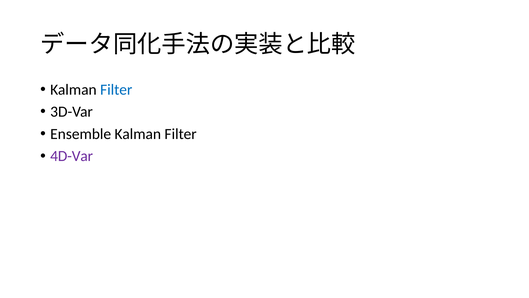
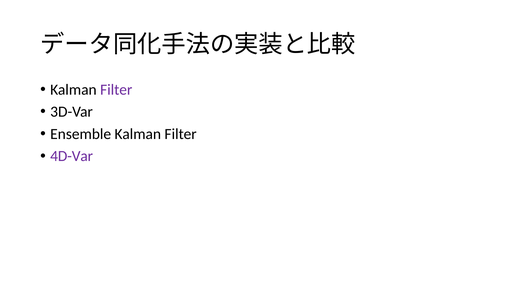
Filter colour: blue -> purple (116, 89)
